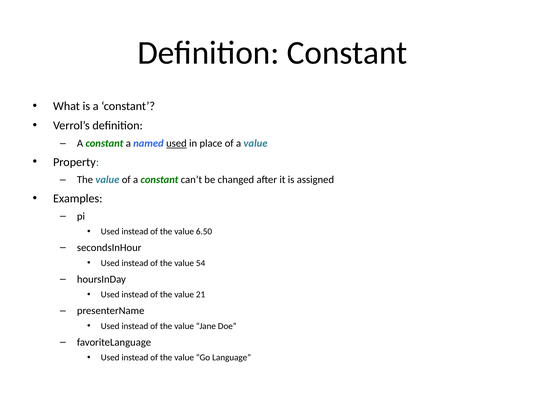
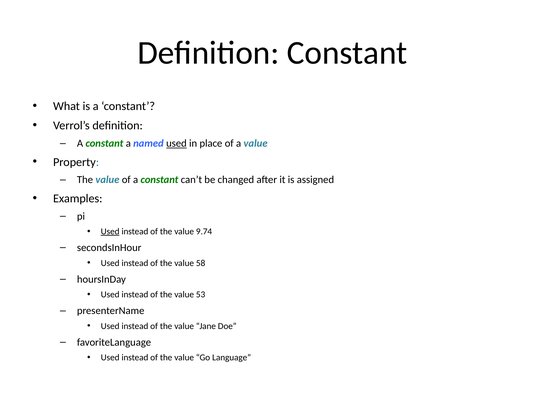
Used underline: none -> present (110, 231)
6.50: 6.50 -> 9.74 (204, 231)
54: 54 -> 58 (201, 263)
21: 21 -> 53 (201, 294)
